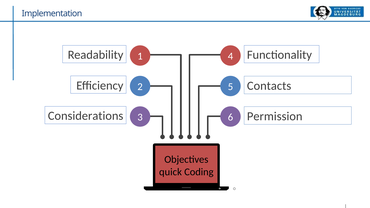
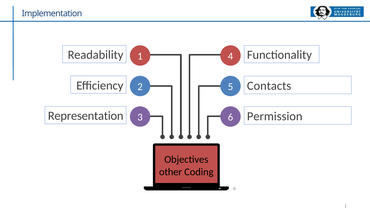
Considerations: Considerations -> Representation (86, 116)
quick: quick -> other (171, 172)
